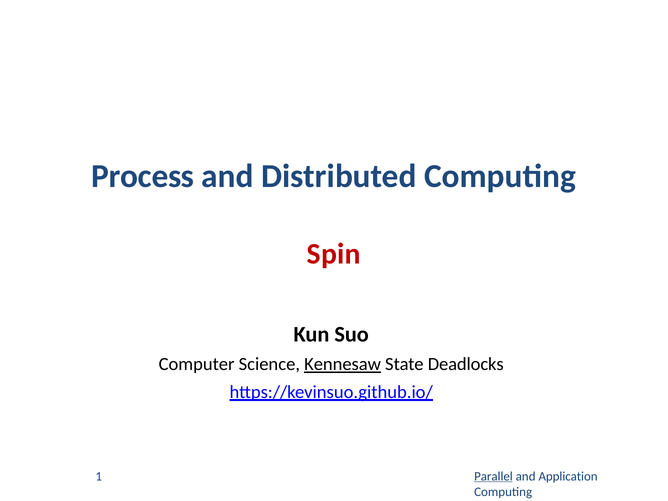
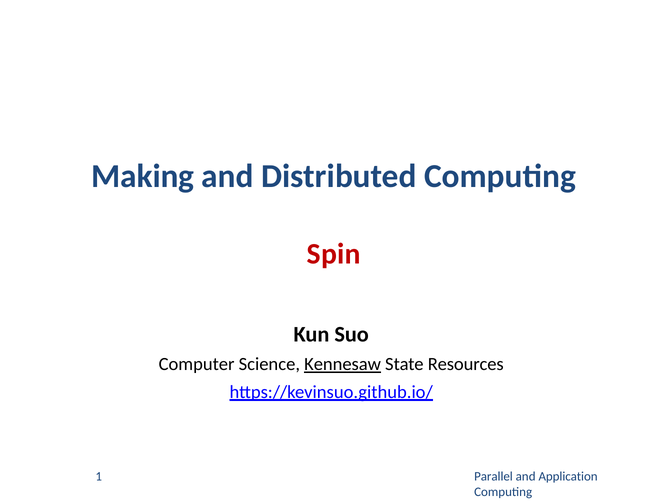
Process: Process -> Making (143, 176)
Deadlocks: Deadlocks -> Resources (466, 364)
Parallel underline: present -> none (493, 476)
